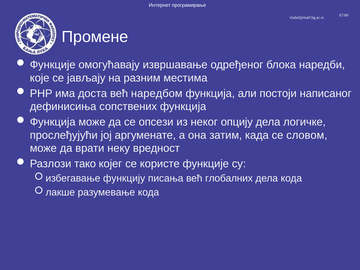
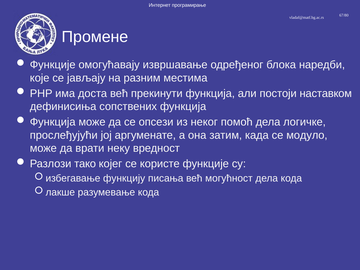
наредбом: наредбом -> прекинути (157, 93)
написаног: написаног -> наставком (326, 93)
опцију: опцију -> помоћ (237, 122)
словом: словом -> модуло (307, 135)
глобалних: глобалних -> могућност (229, 178)
